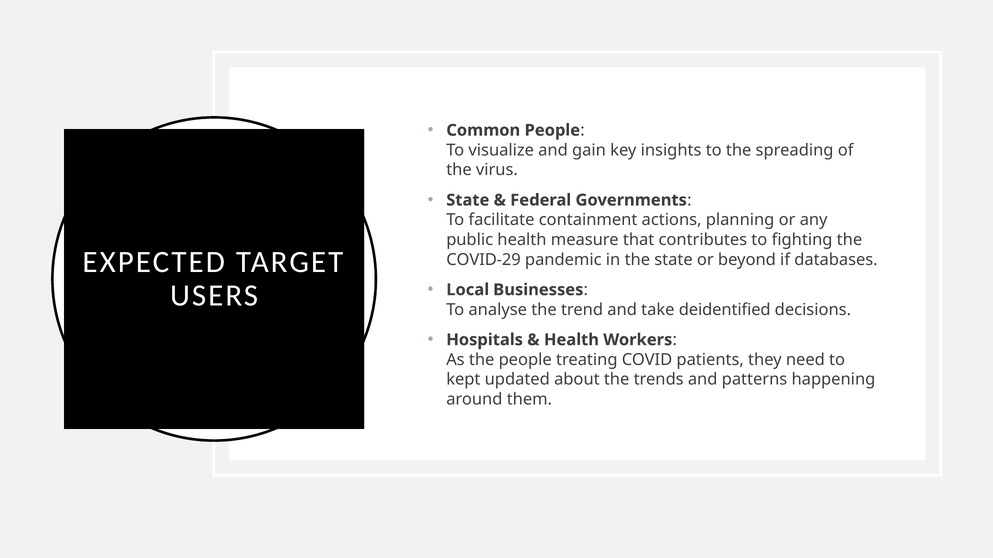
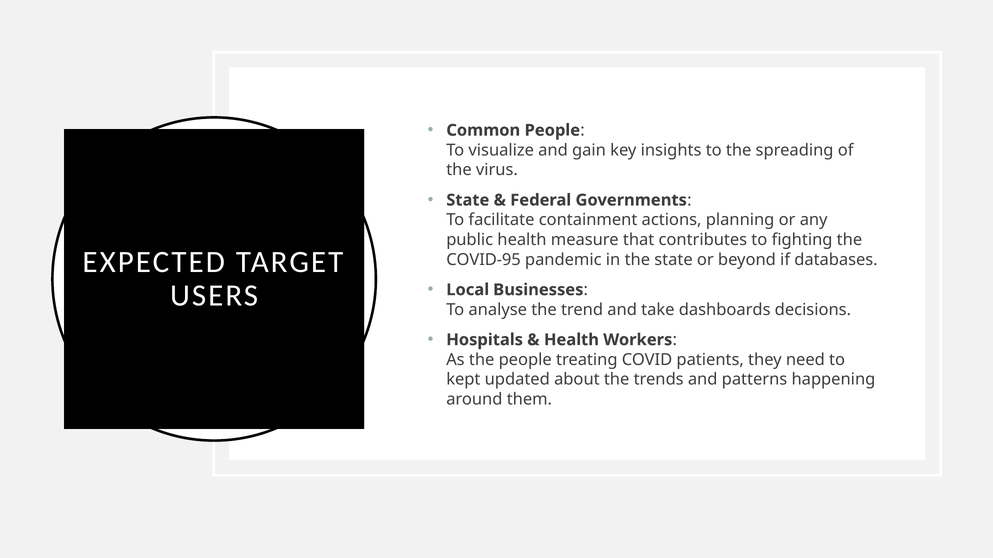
COVID-29: COVID-29 -> COVID-95 (484, 260)
deidentified: deidentified -> dashboards (725, 310)
